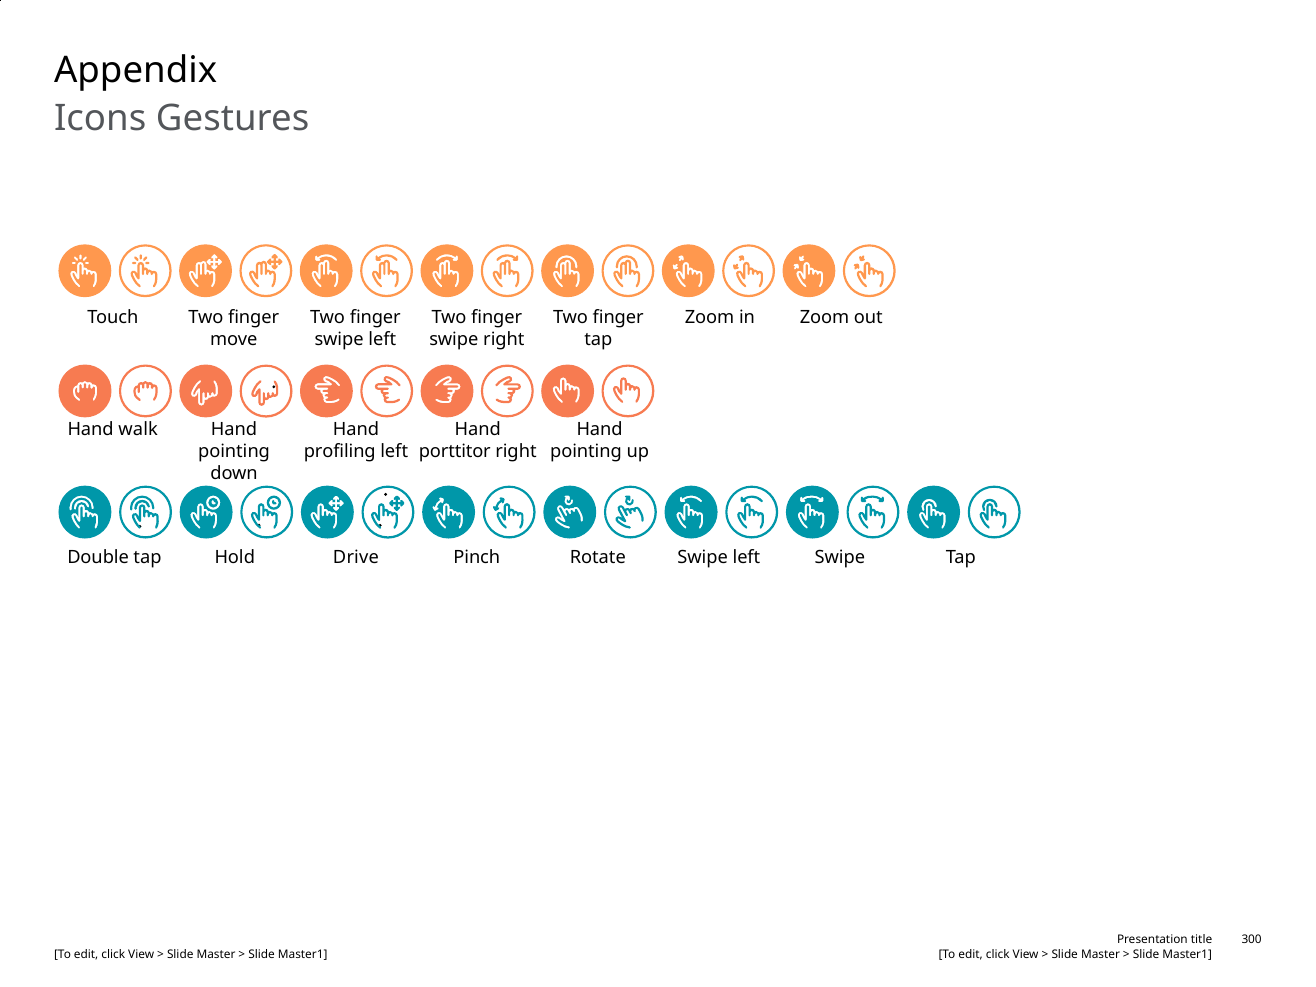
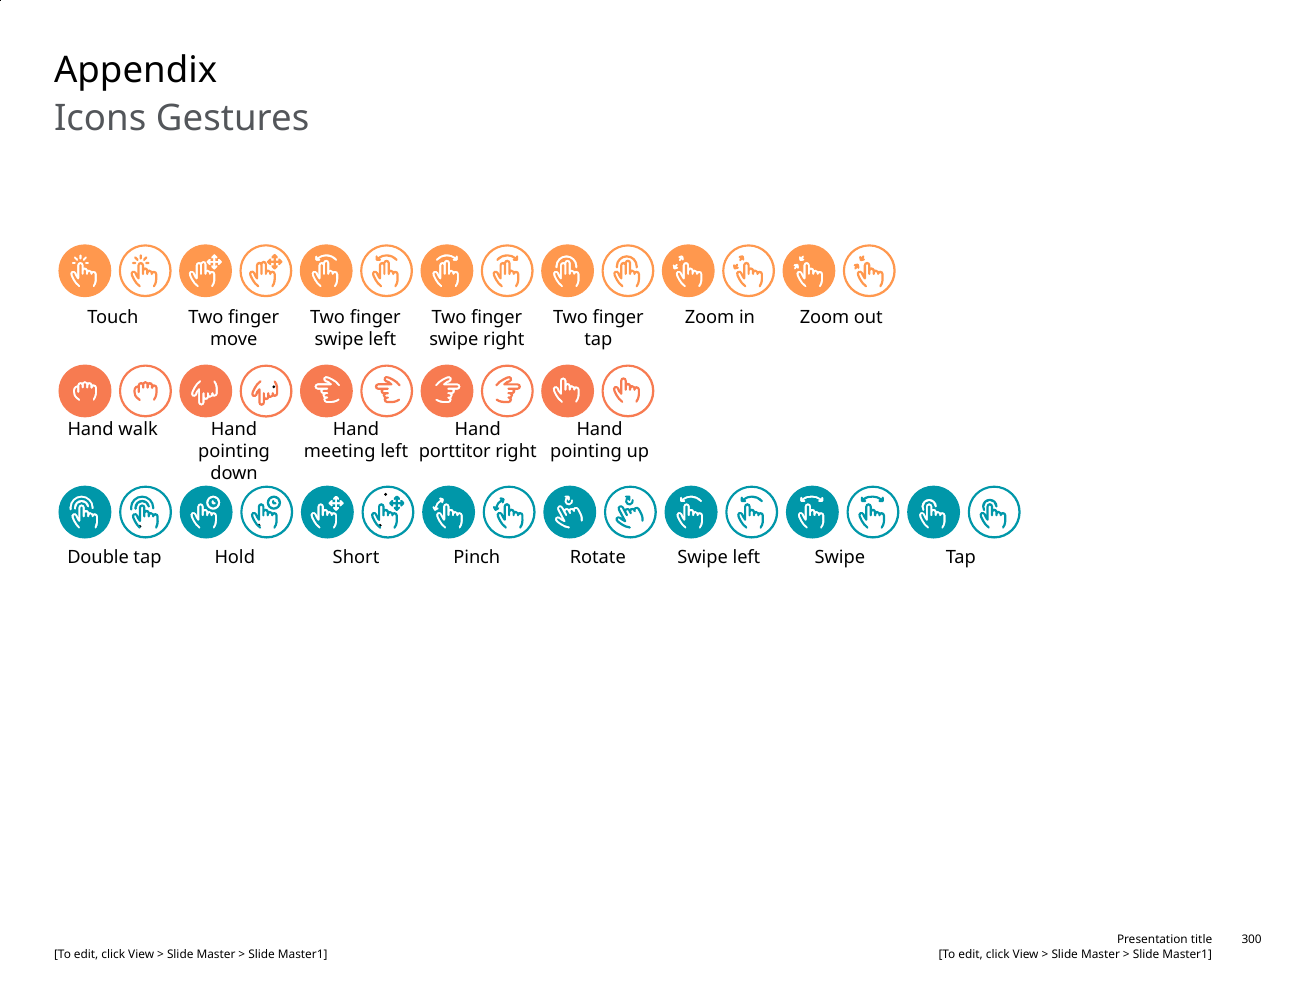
profiling: profiling -> meeting (340, 452)
Drive: Drive -> Short (356, 558)
